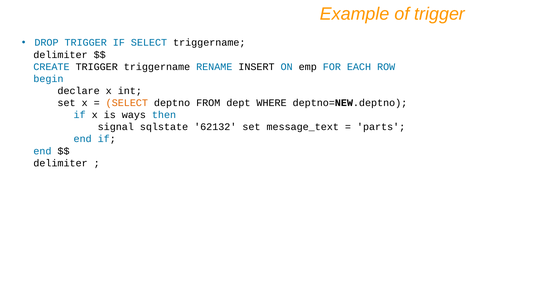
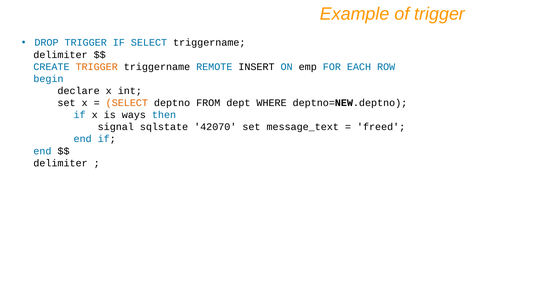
TRIGGER colour: black -> orange (97, 67)
RENAME: RENAME -> REMOTE (214, 67)
62132: 62132 -> 42070 (215, 127)
parts: parts -> freed (381, 127)
